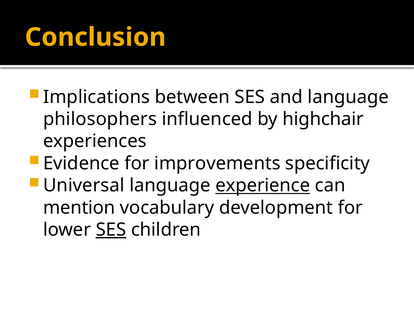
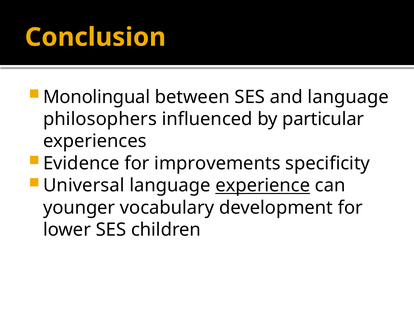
Implications: Implications -> Monolingual (97, 97)
highchair: highchair -> particular (323, 119)
mention: mention -> younger (79, 207)
SES underline: present -> none (111, 229)
